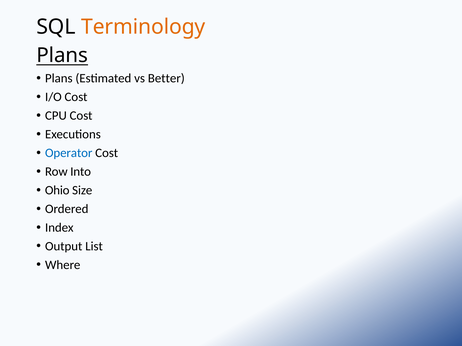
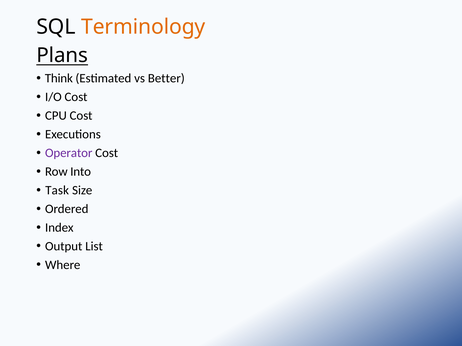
Plans: Plans -> Think (59, 79)
Operator colour: blue -> purple (69, 153)
Ohio: Ohio -> Task (57, 191)
